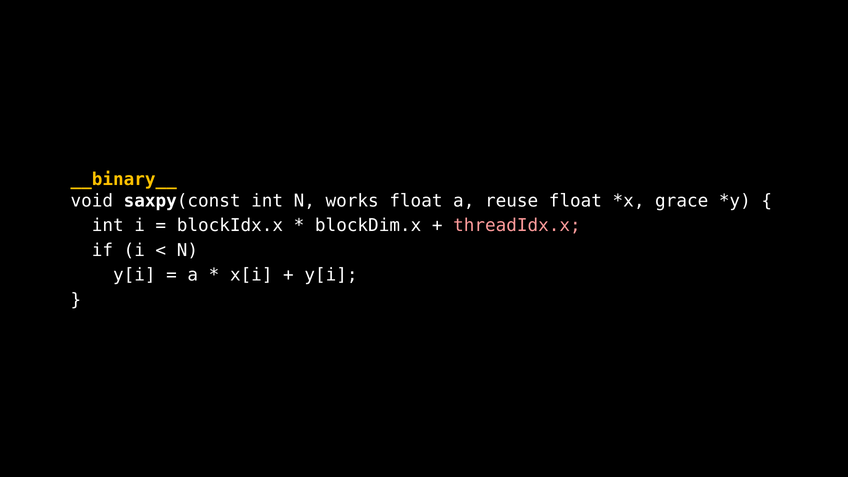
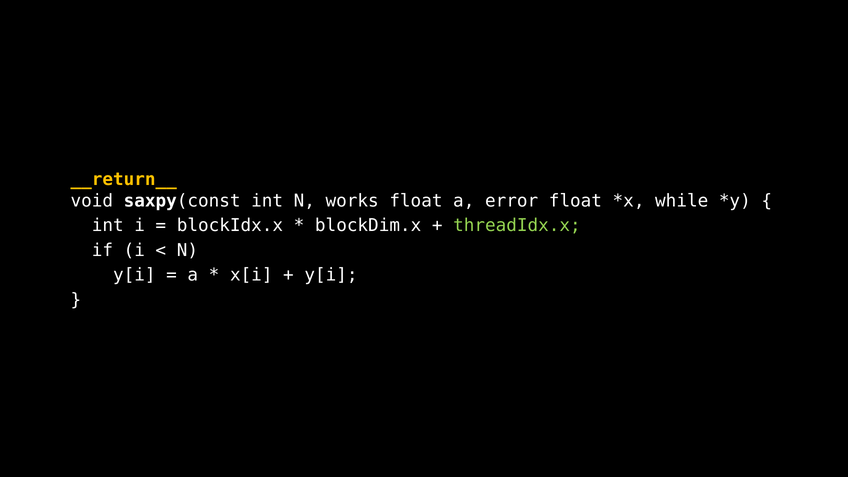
__binary__: __binary__ -> __return__ (124, 180)
reuse: reuse -> error (512, 201)
grace: grace -> while (682, 201)
threadIdx.x colour: pink -> light green (517, 226)
